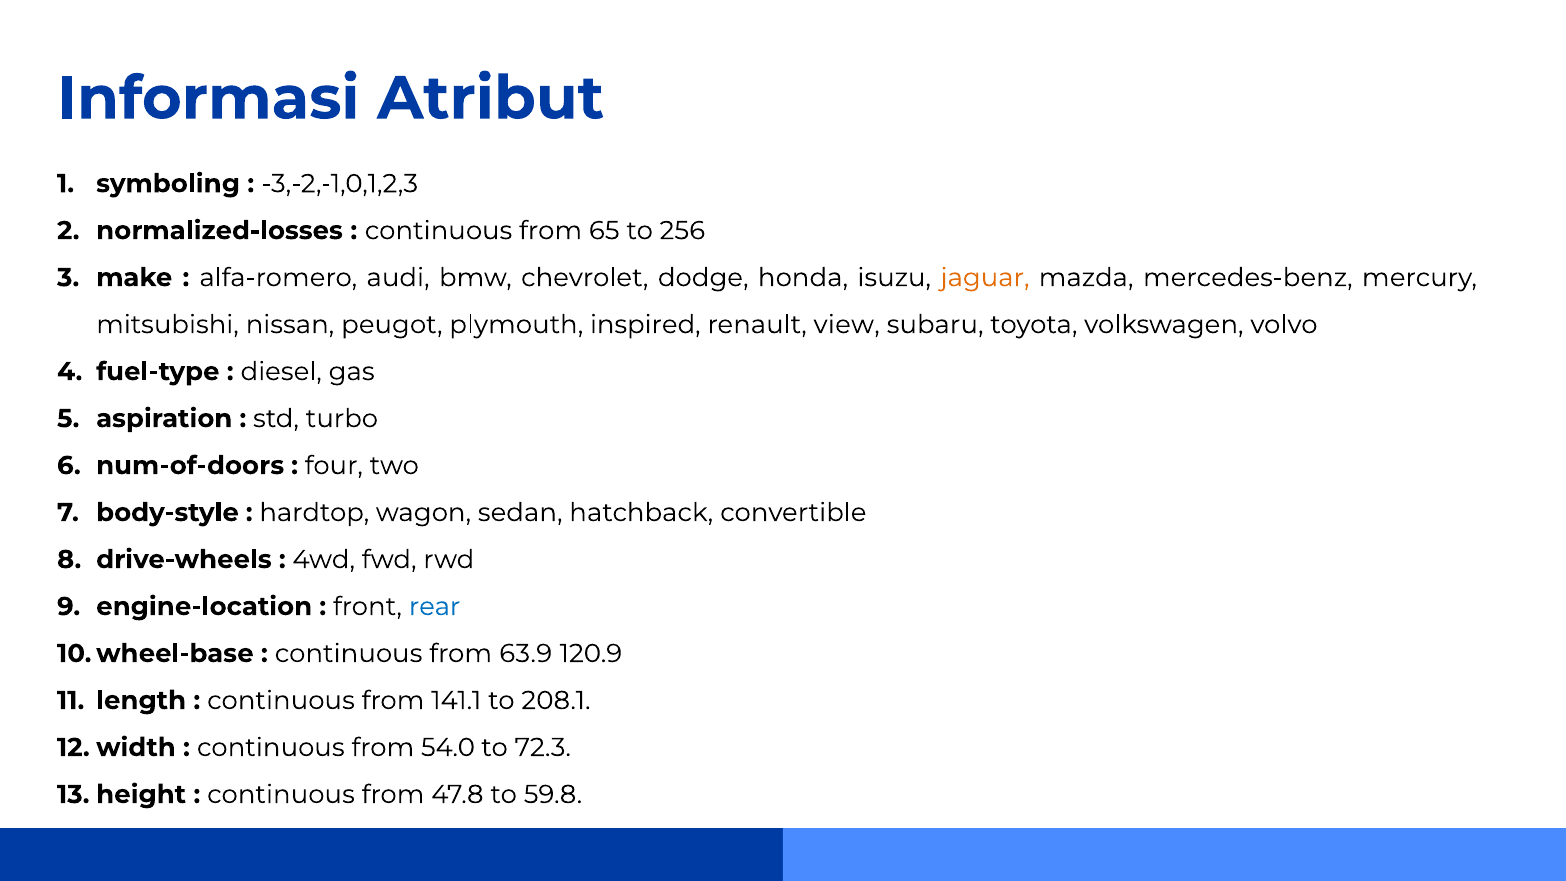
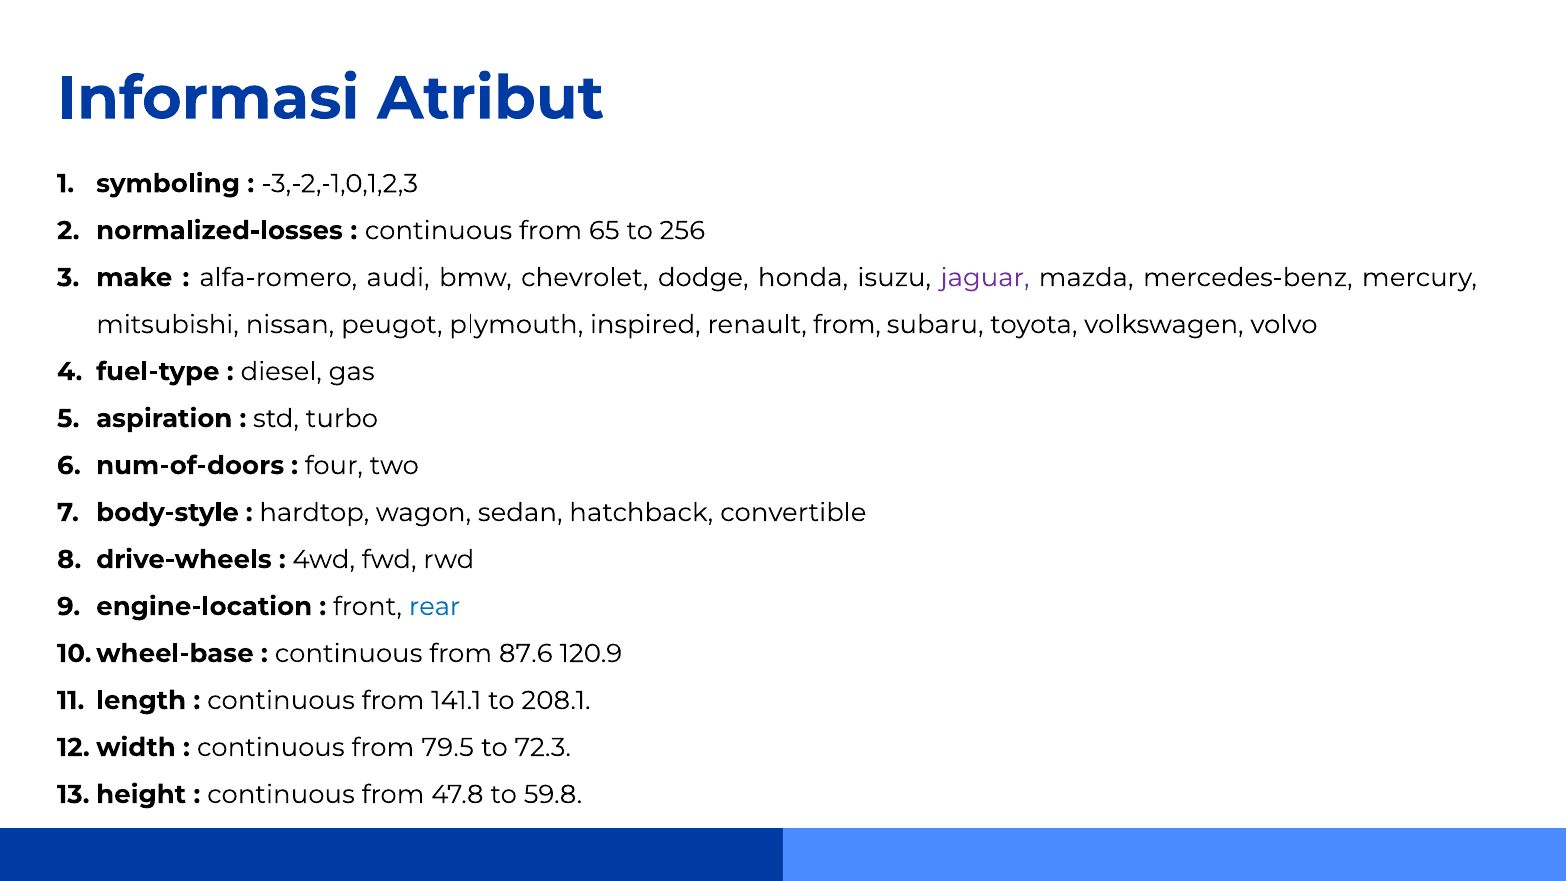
jaguar colour: orange -> purple (985, 278)
renault view: view -> from (847, 325)
63.9: 63.9 -> 87.6 (526, 653)
54.0: 54.0 -> 79.5 (448, 747)
